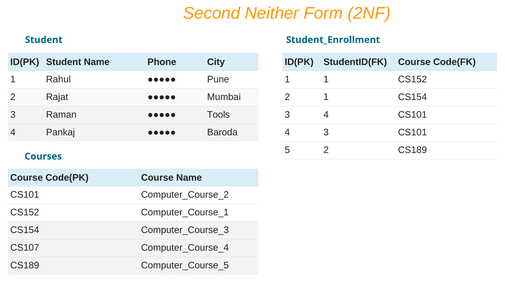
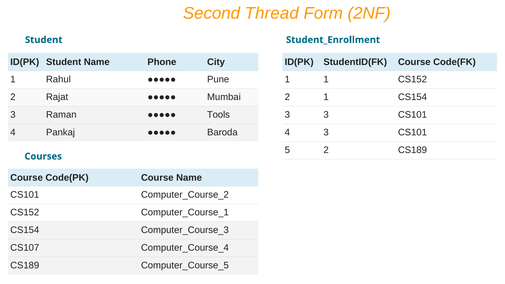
Neither: Neither -> Thread (272, 13)
3 4: 4 -> 3 (326, 115)
